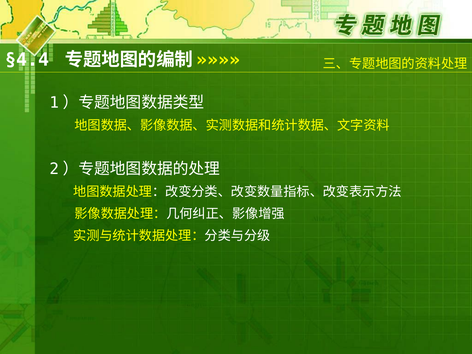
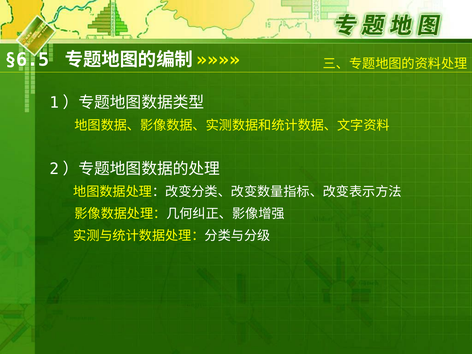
§4.4: §4.4 -> §6.5 (27, 60)
